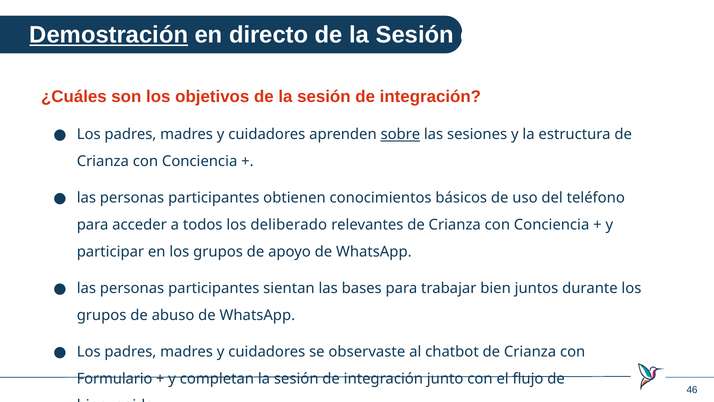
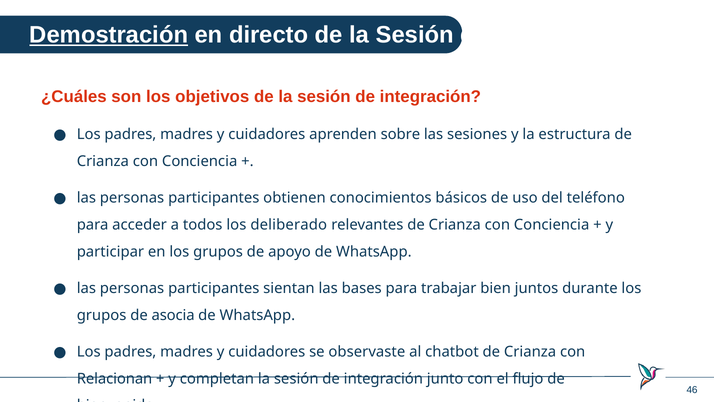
sobre underline: present -> none (400, 134)
abuso: abuso -> asocia (173, 315)
Formulario: Formulario -> Relacionan (115, 378)
